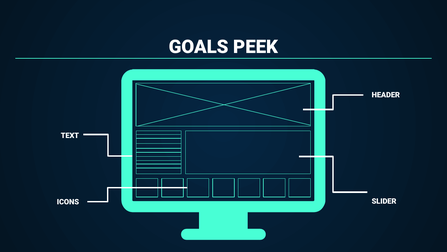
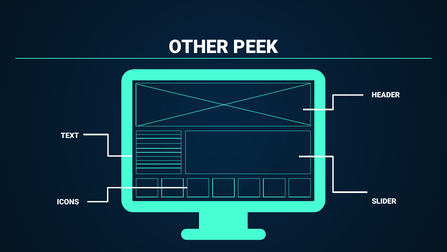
GOALS: GOALS -> OTHER (199, 47)
